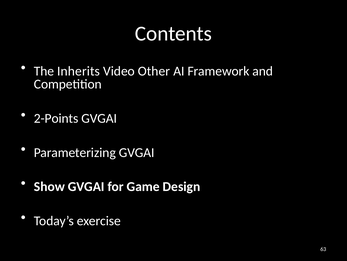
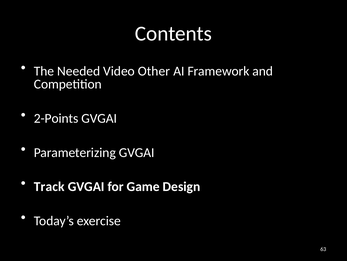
Inherits: Inherits -> Needed (79, 71)
Show: Show -> Track (49, 186)
